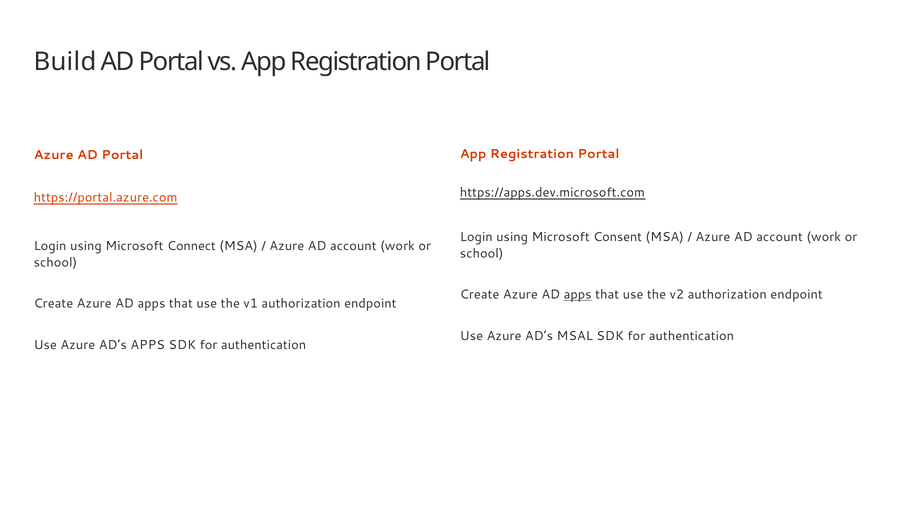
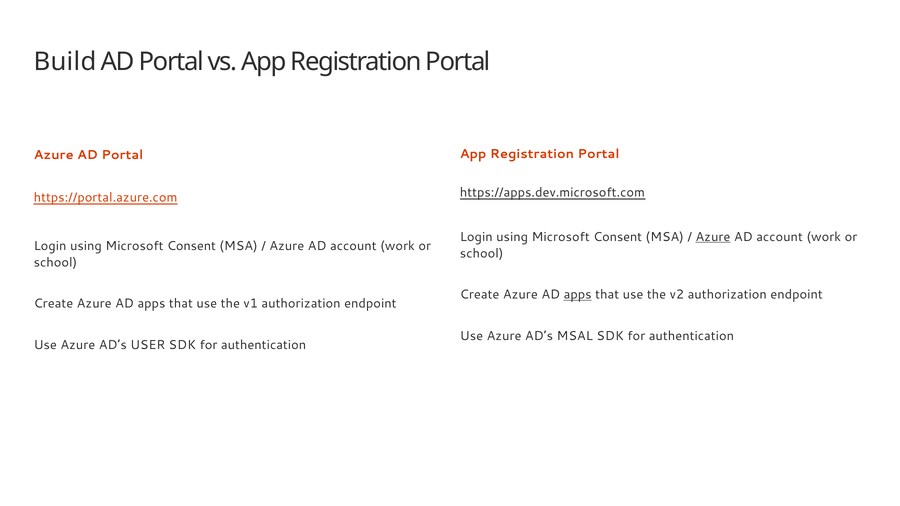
Azure underline: none -> present (713, 237)
Connect: Connect -> Consent (191, 246)
AD’s APPS: APPS -> USER (148, 345)
